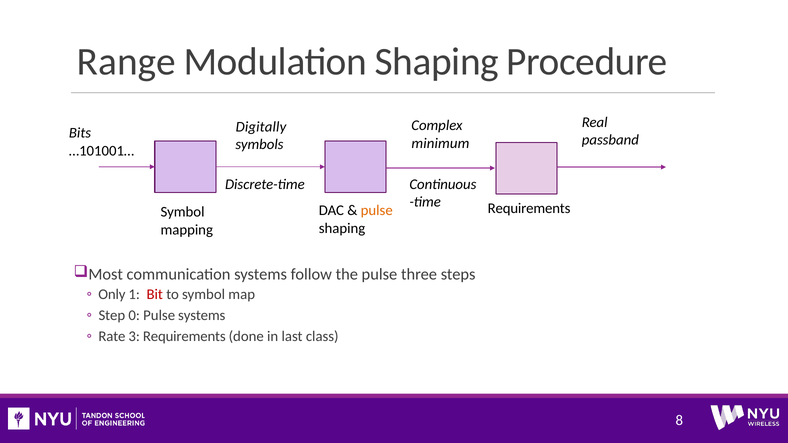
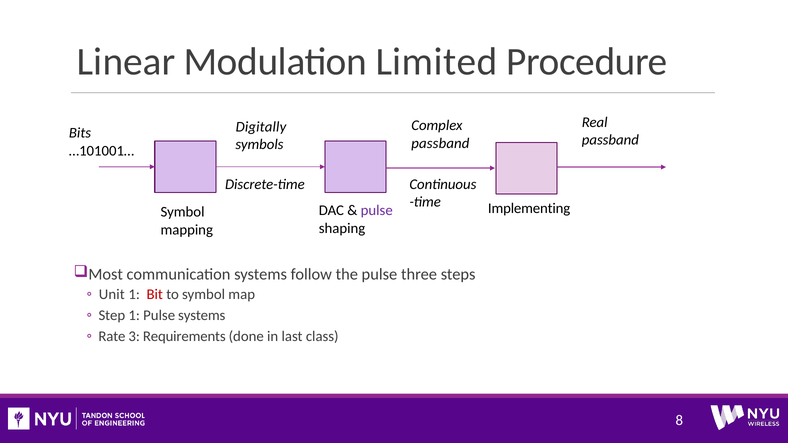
Range: Range -> Linear (126, 62)
Modulation Shaping: Shaping -> Limited (436, 62)
minimum: minimum -> passband (440, 143)
Requirements: Requirements -> Implementing (529, 209)
pulse colour: orange -> purple (377, 211)
Only: Only -> Unit (112, 295)
Step 0: 0 -> 1 (134, 316)
